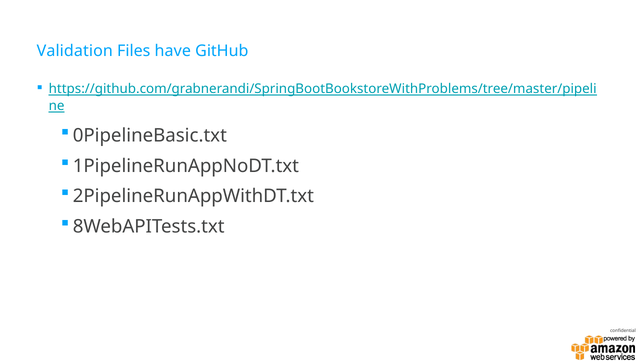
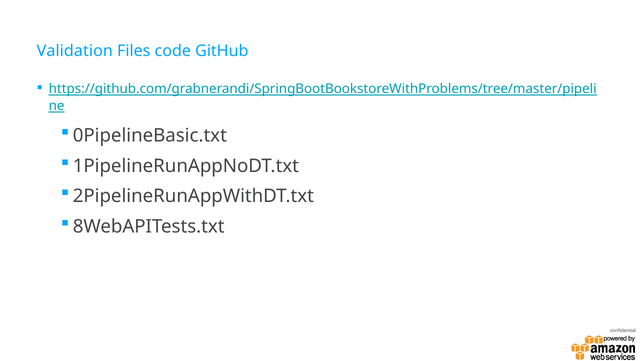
have: have -> code (173, 51)
